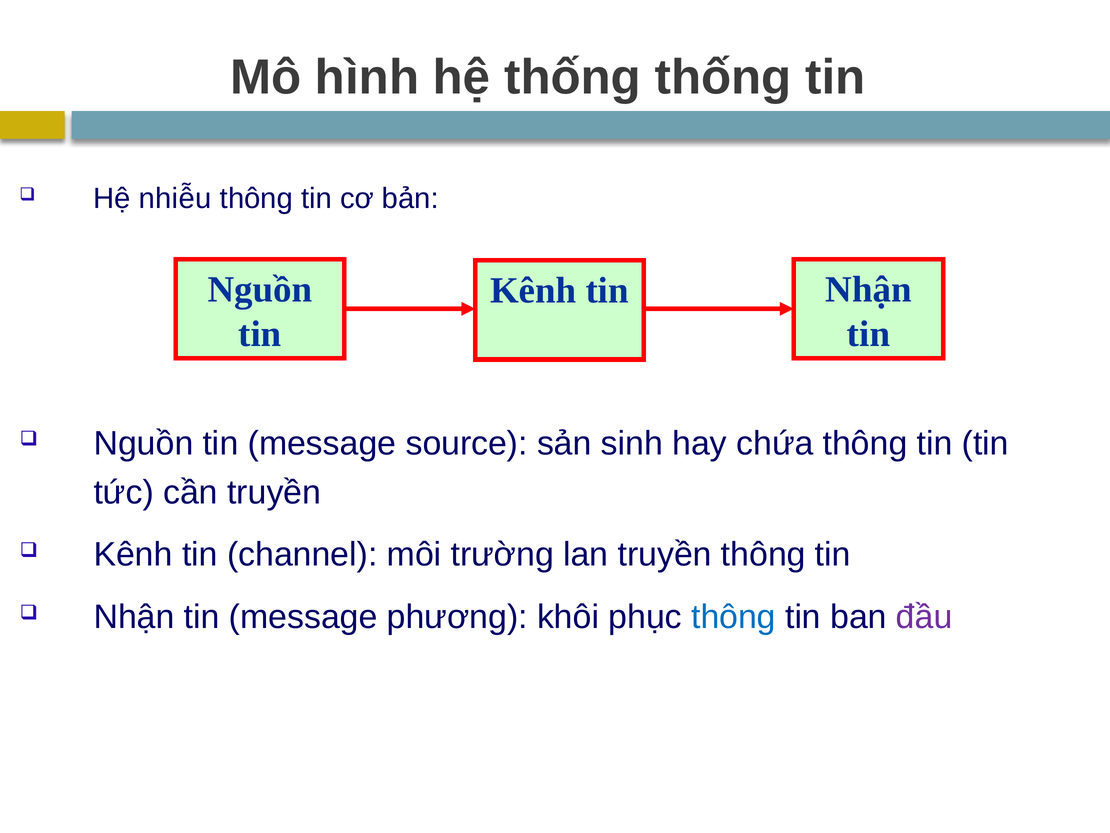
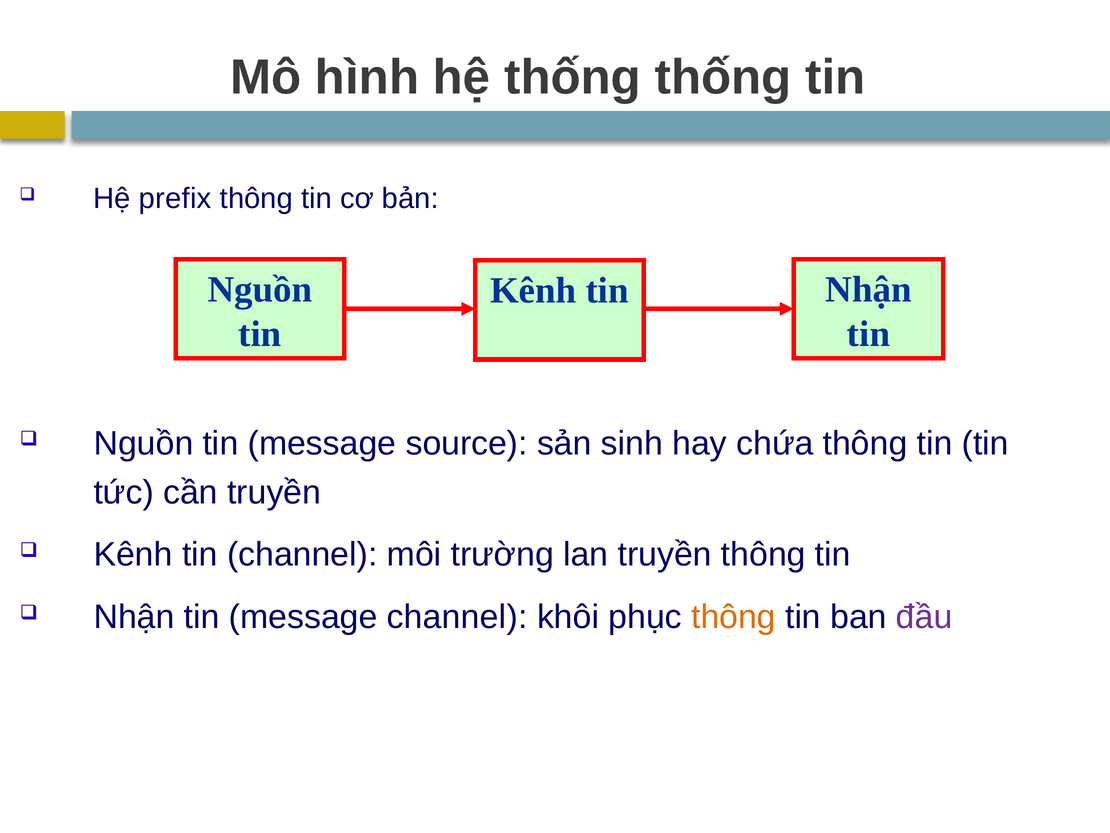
nhiễu: nhiễu -> prefix (175, 199)
message phương: phương -> channel (457, 617)
thông colour: blue -> orange (734, 617)
